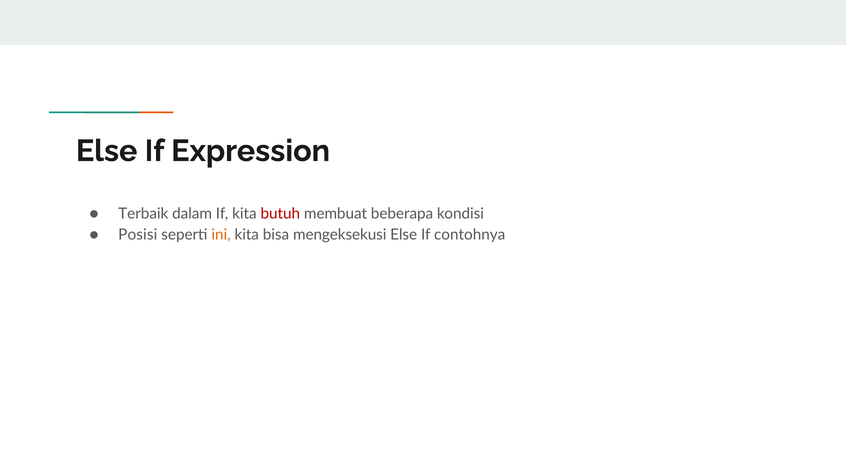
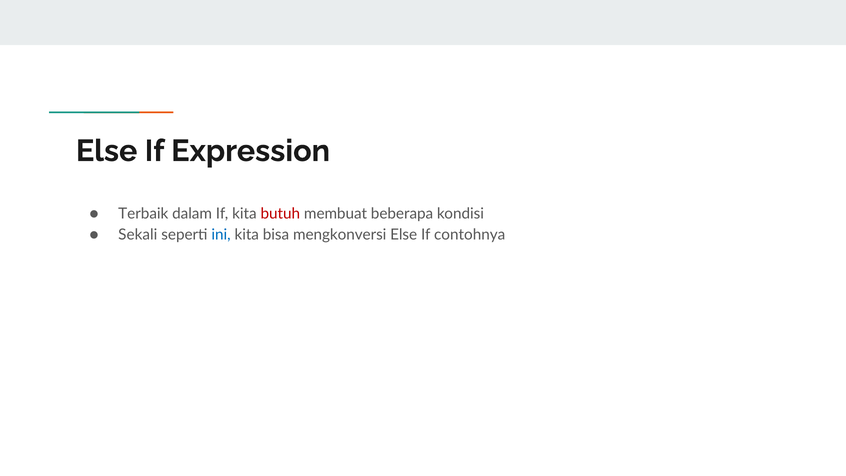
Posisi: Posisi -> Sekali (138, 235)
ini colour: orange -> blue (221, 235)
mengeksekusi: mengeksekusi -> mengkonversi (340, 235)
